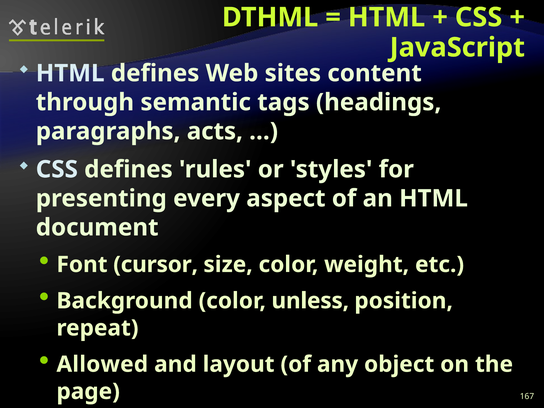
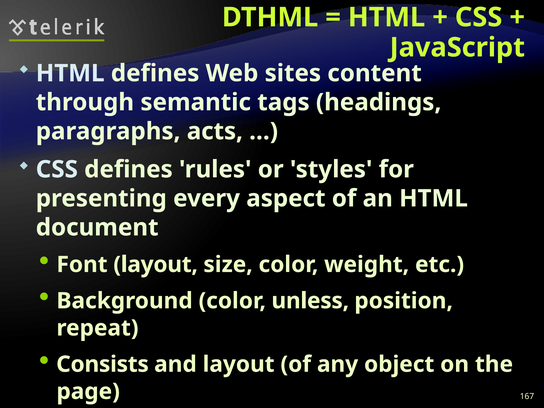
Font cursor: cursor -> layout (156, 265)
Allowed: Allowed -> Consists (103, 364)
